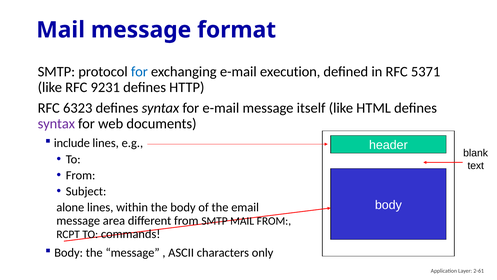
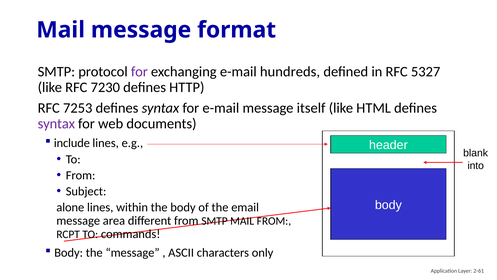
for colour: blue -> purple (139, 71)
execution: execution -> hundreds (290, 71)
5371: 5371 -> 5327 (426, 71)
9231: 9231 -> 7230 (105, 87)
6323: 6323 -> 7253 (78, 108)
text: text -> into (476, 165)
